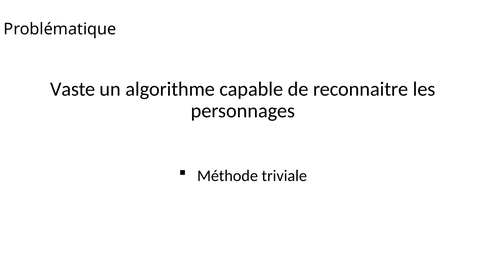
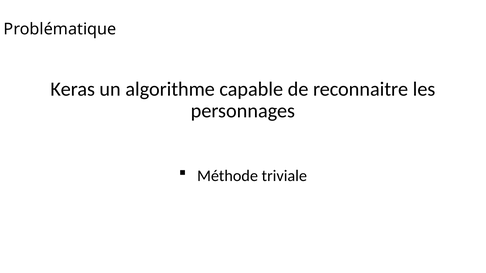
Vaste: Vaste -> Keras (73, 89)
